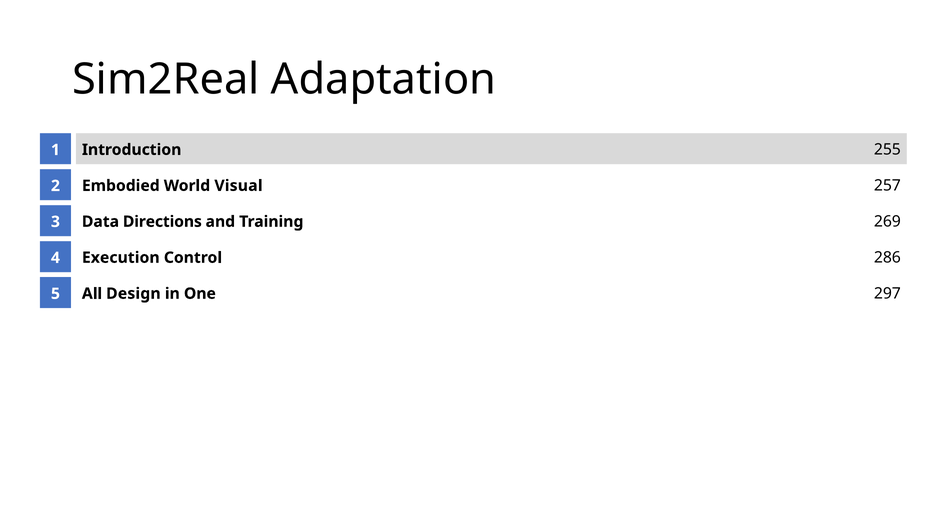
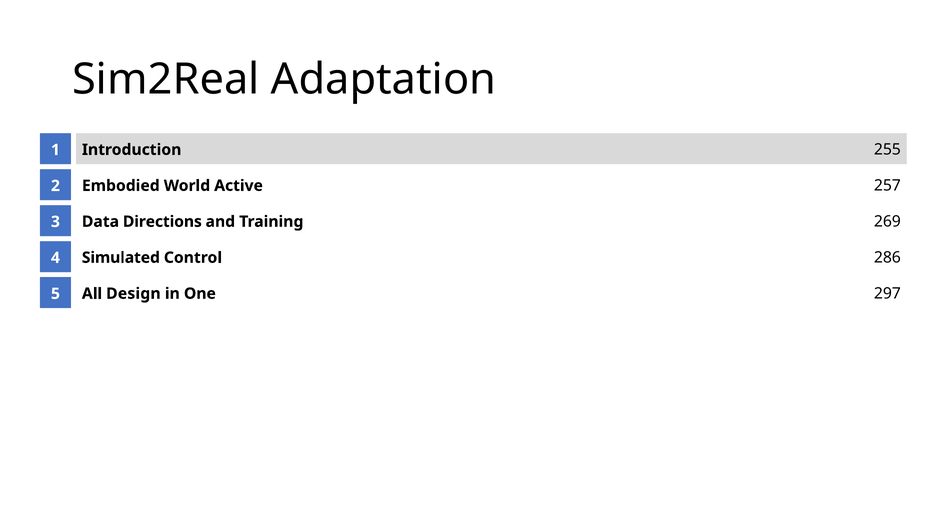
Visual: Visual -> Active (239, 186)
Execution: Execution -> Simulated (121, 258)
